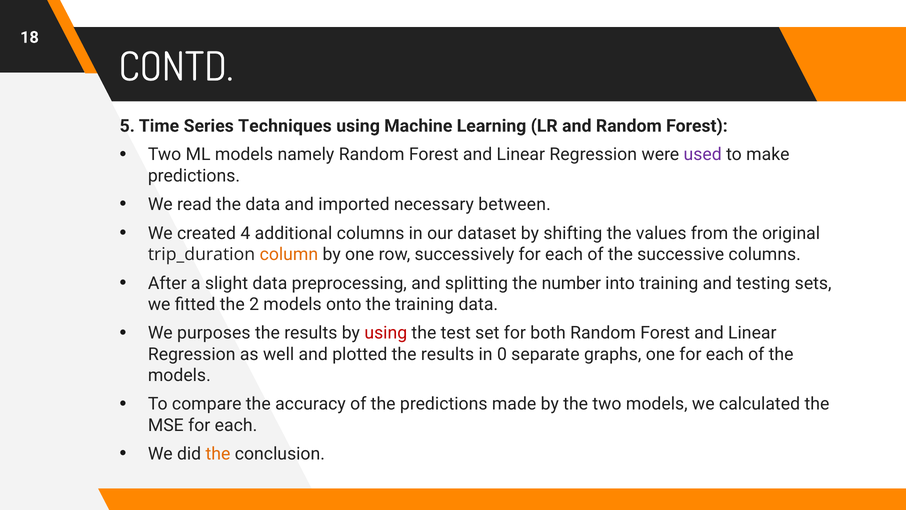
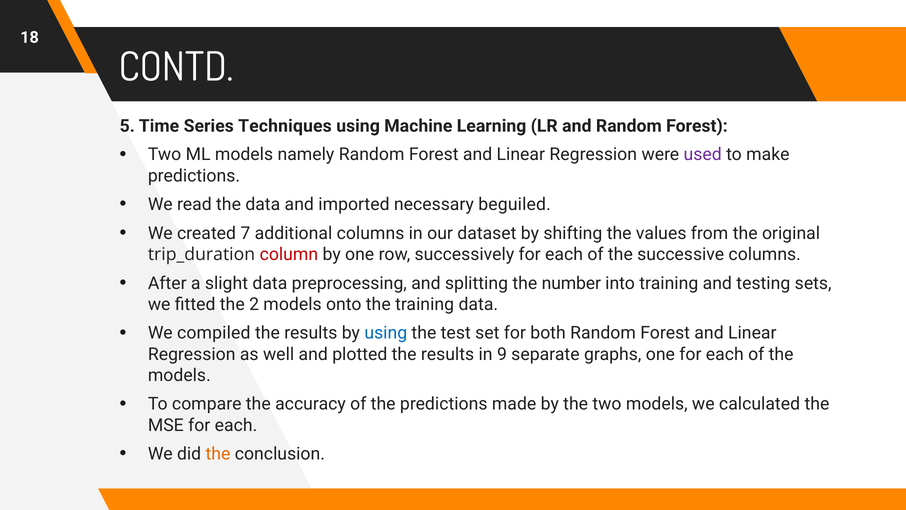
between: between -> beguiled (515, 204)
4: 4 -> 7 (245, 233)
column colour: orange -> red (289, 254)
purposes: purposes -> compiled (214, 333)
using colour: red -> blue (386, 333)
0: 0 -> 9 (502, 354)
